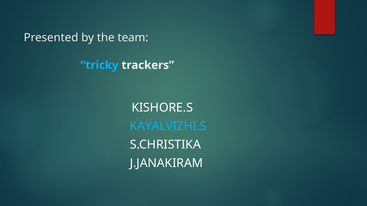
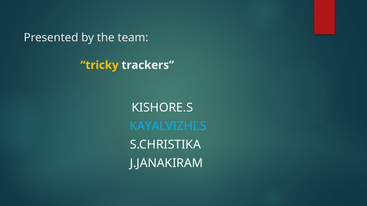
tricky colour: light blue -> yellow (99, 65)
